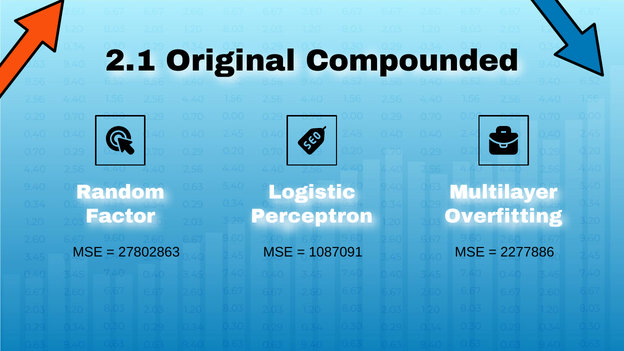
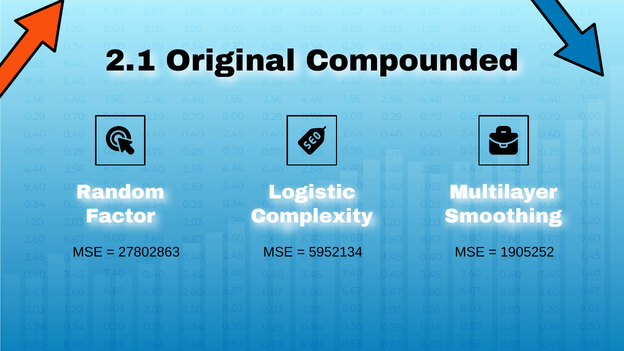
Overfitting: Overfitting -> Smoothing (503, 216)
Perceptron: Perceptron -> Complexity (312, 216)
1087091: 1087091 -> 5952134 (336, 252)
2277886: 2277886 -> 1905252 (527, 252)
